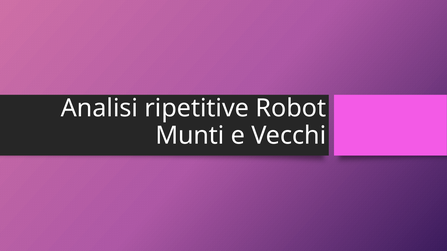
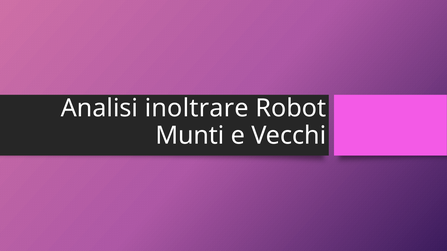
ripetitive: ripetitive -> inoltrare (197, 109)
